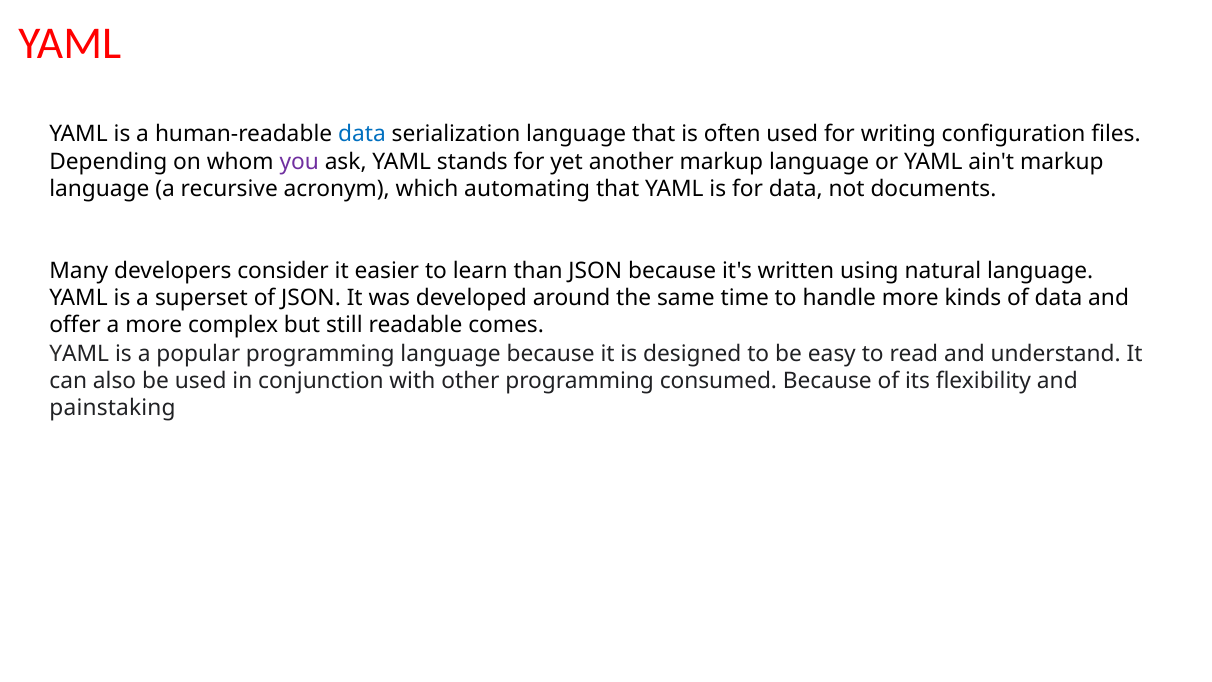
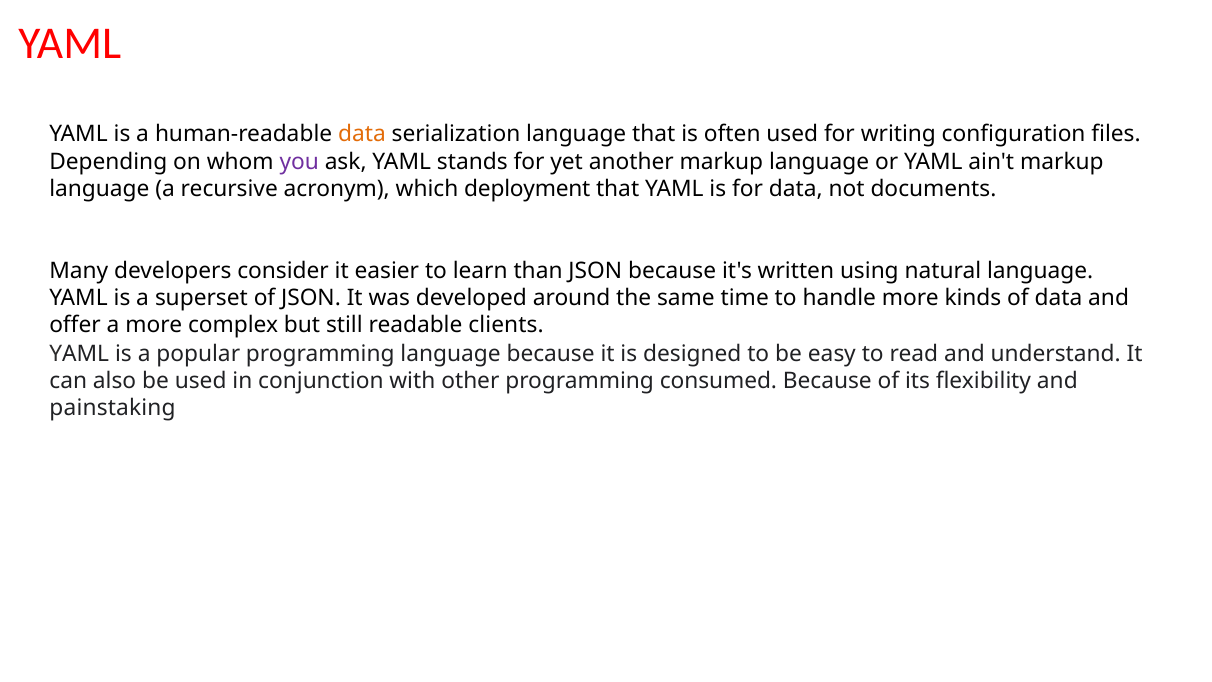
data colour: blue -> orange (362, 134)
automating: automating -> deployment (527, 189)
comes: comes -> clients (506, 325)
